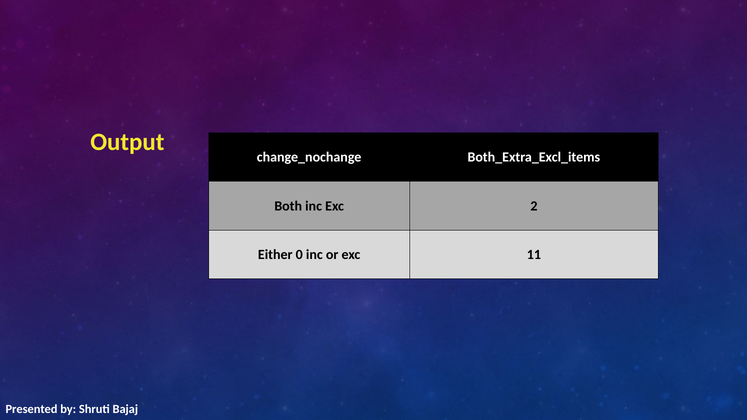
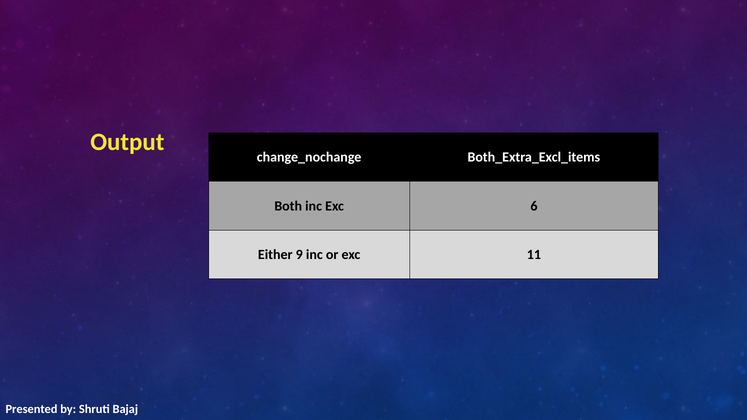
2: 2 -> 6 (534, 206)
0: 0 -> 9 (299, 255)
